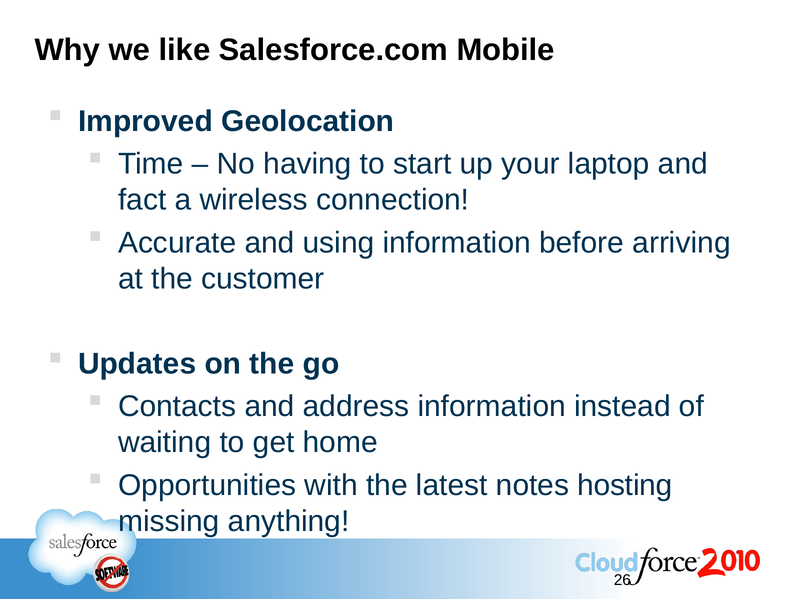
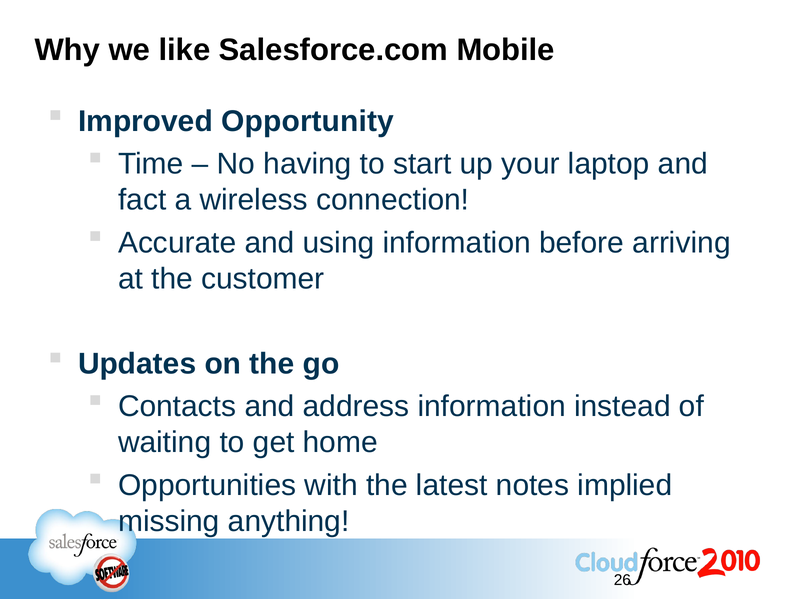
Geolocation: Geolocation -> Opportunity (308, 121)
hosting: hosting -> implied (625, 485)
